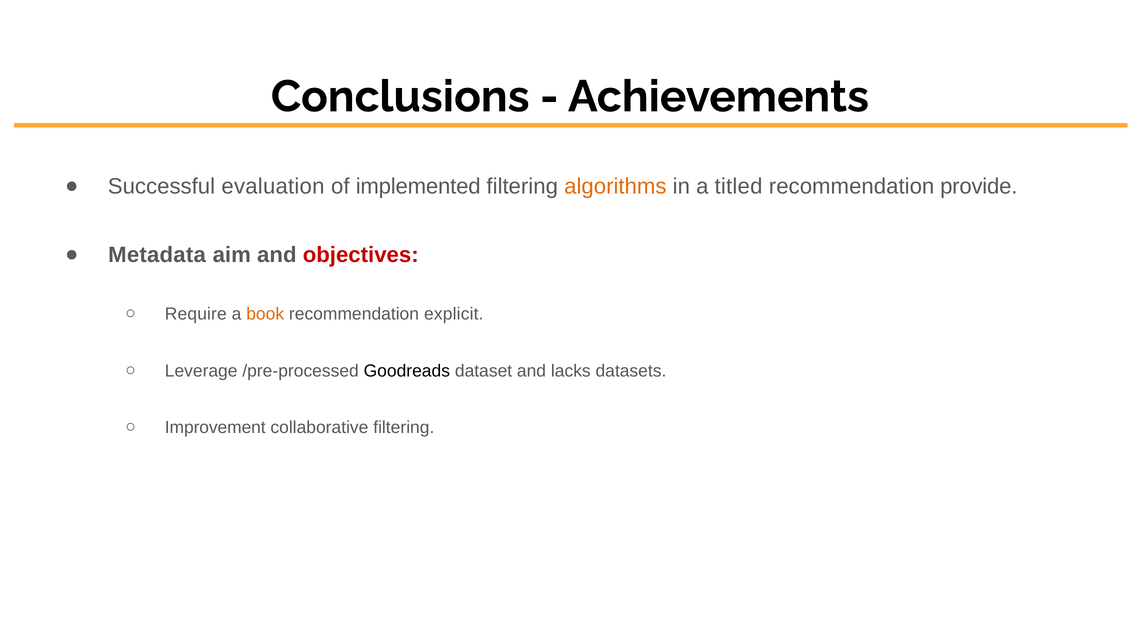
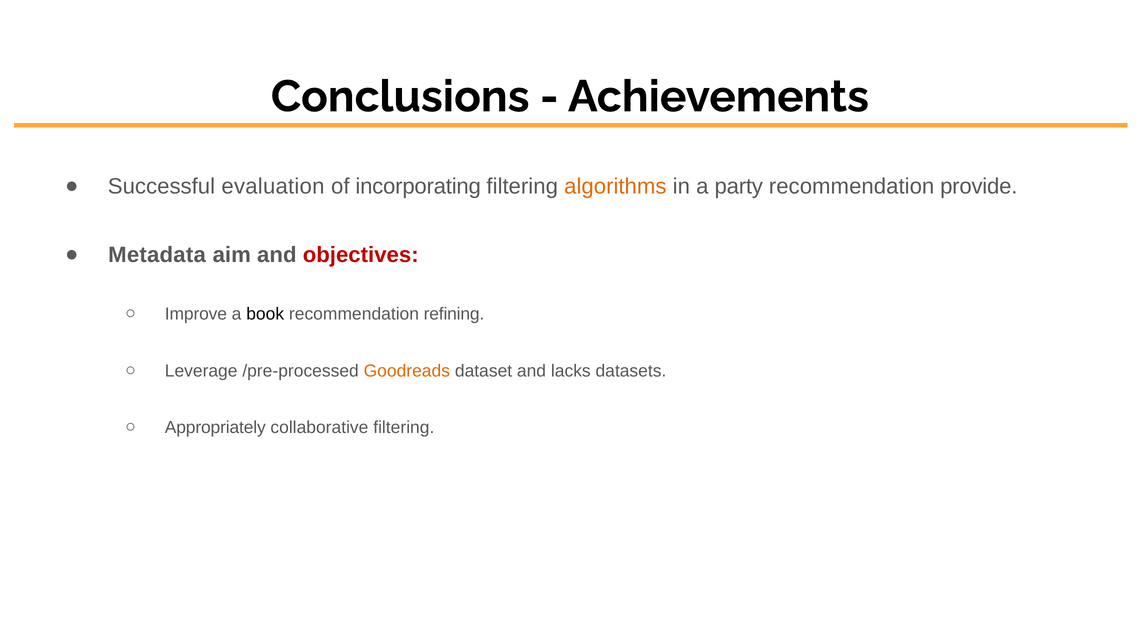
implemented: implemented -> incorporating (418, 186)
titled: titled -> party (739, 186)
Require: Require -> Improve (196, 314)
book colour: orange -> black (265, 314)
explicit: explicit -> refining (454, 314)
Goodreads colour: black -> orange (407, 371)
Improvement: Improvement -> Appropriately (215, 427)
